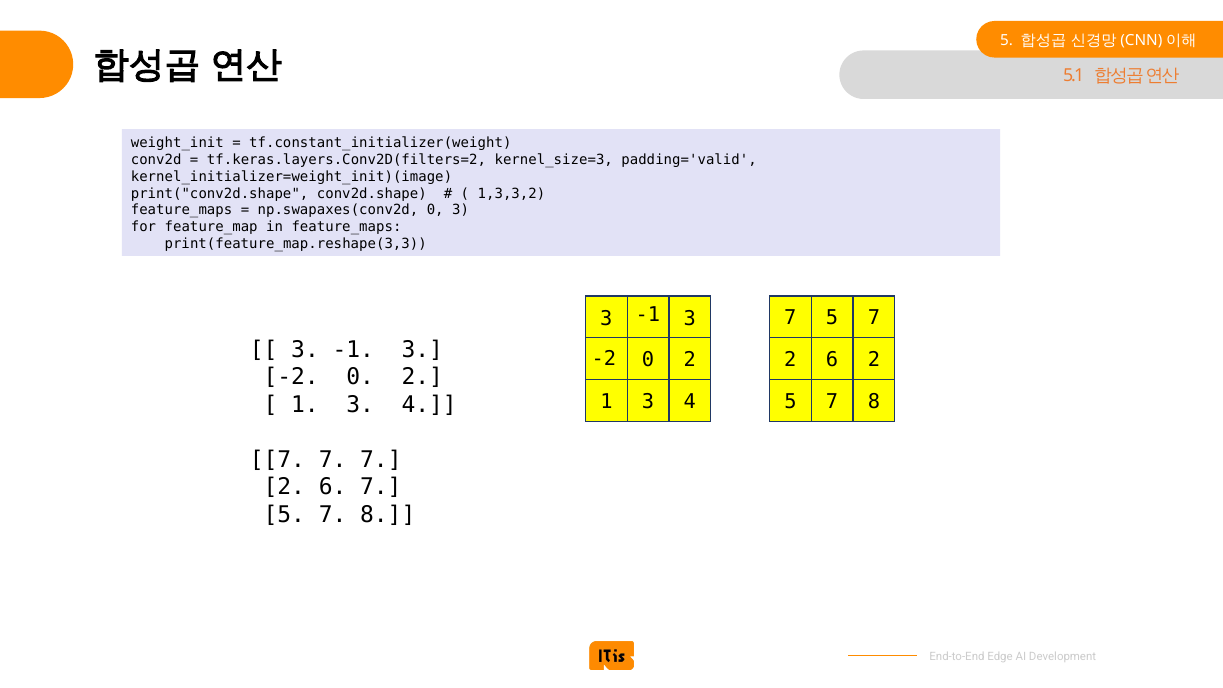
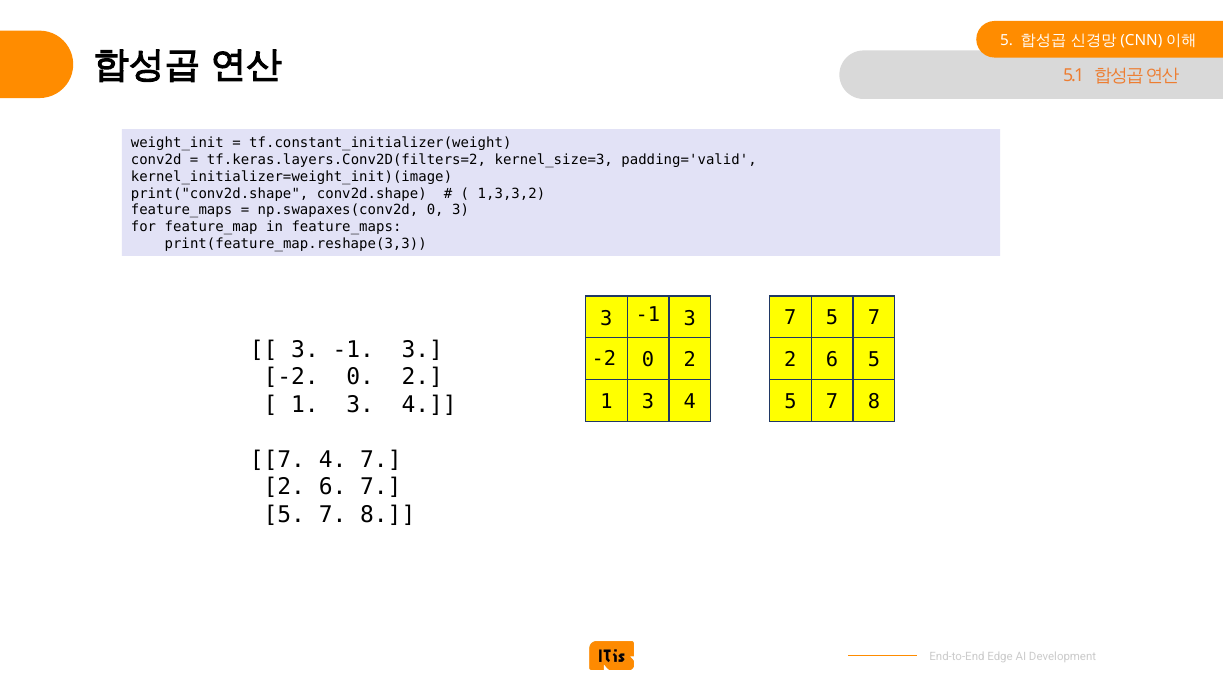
6 2: 2 -> 5 (874, 360)
7: 7 -> 4 (333, 460)
